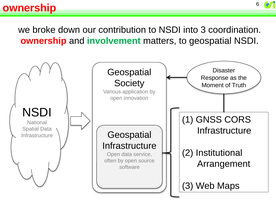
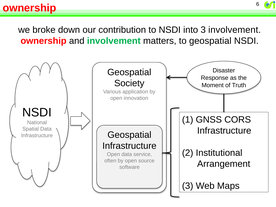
3 coordination: coordination -> involvement (235, 30)
